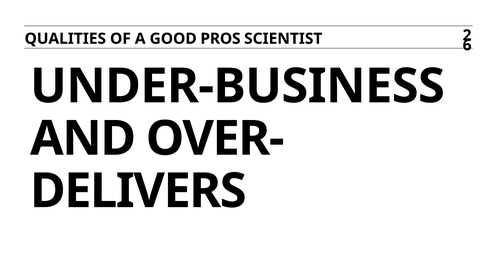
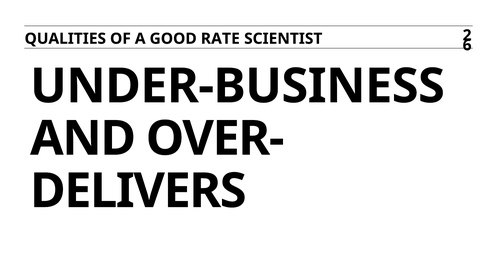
PROS: PROS -> RATE (220, 39)
